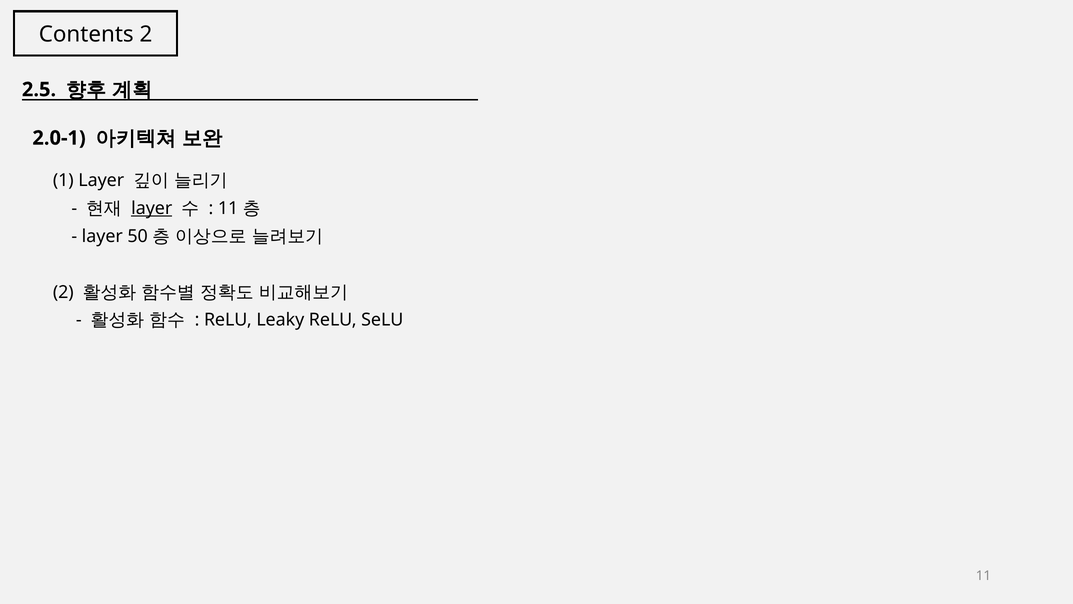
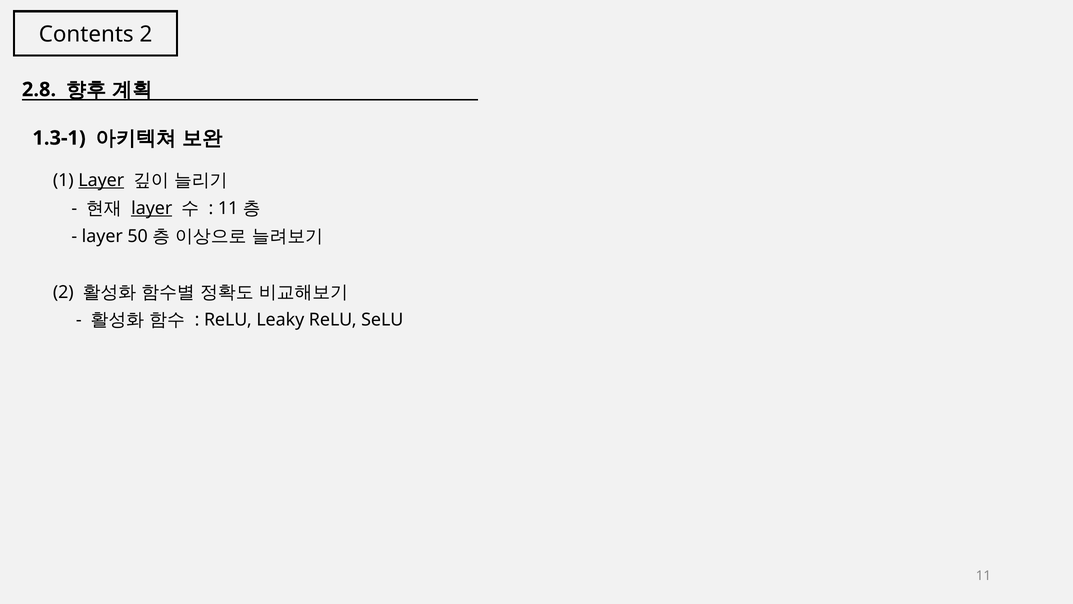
2.5: 2.5 -> 2.8 (39, 89)
2.0-1: 2.0-1 -> 1.3-1 (59, 138)
Layer underline: none -> present (101, 180)
